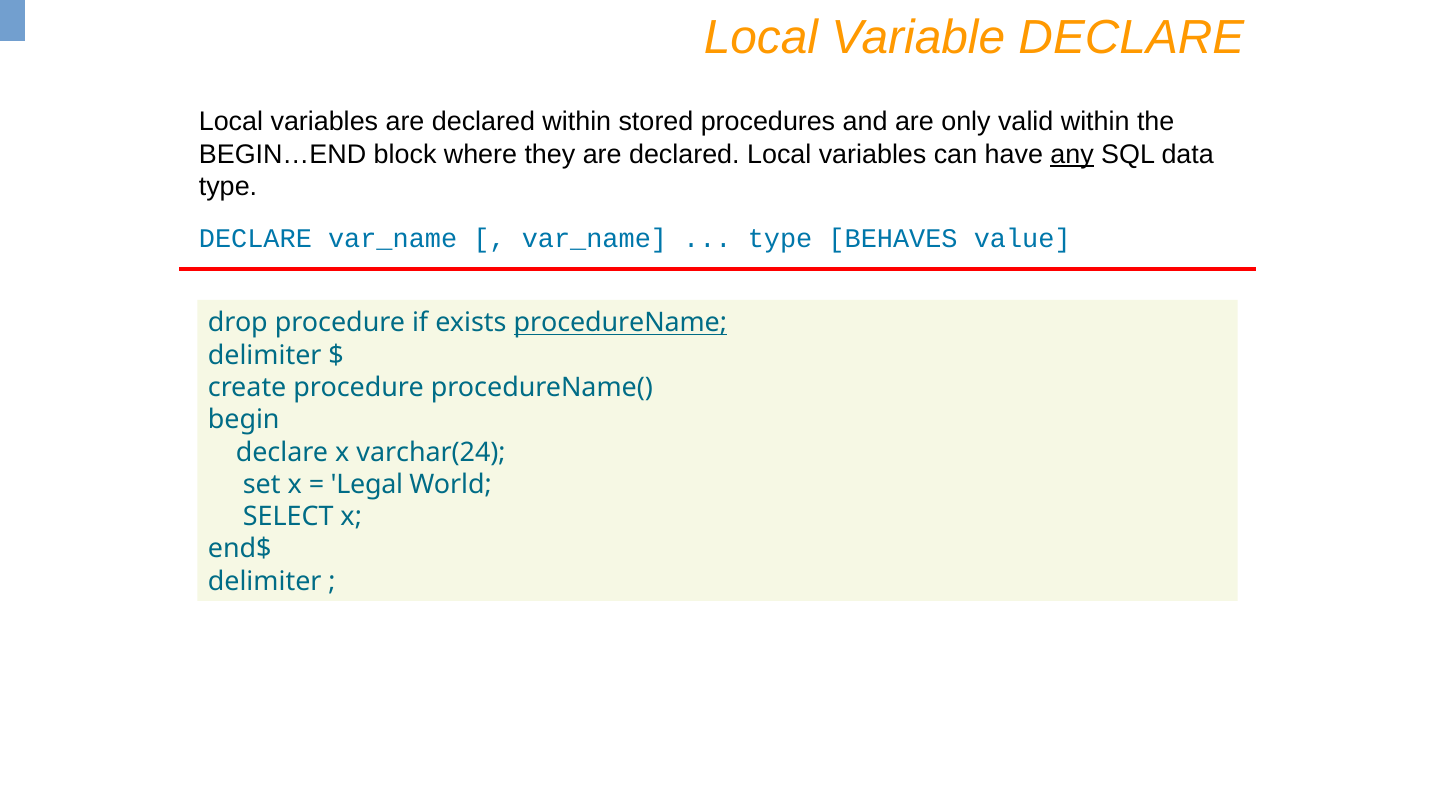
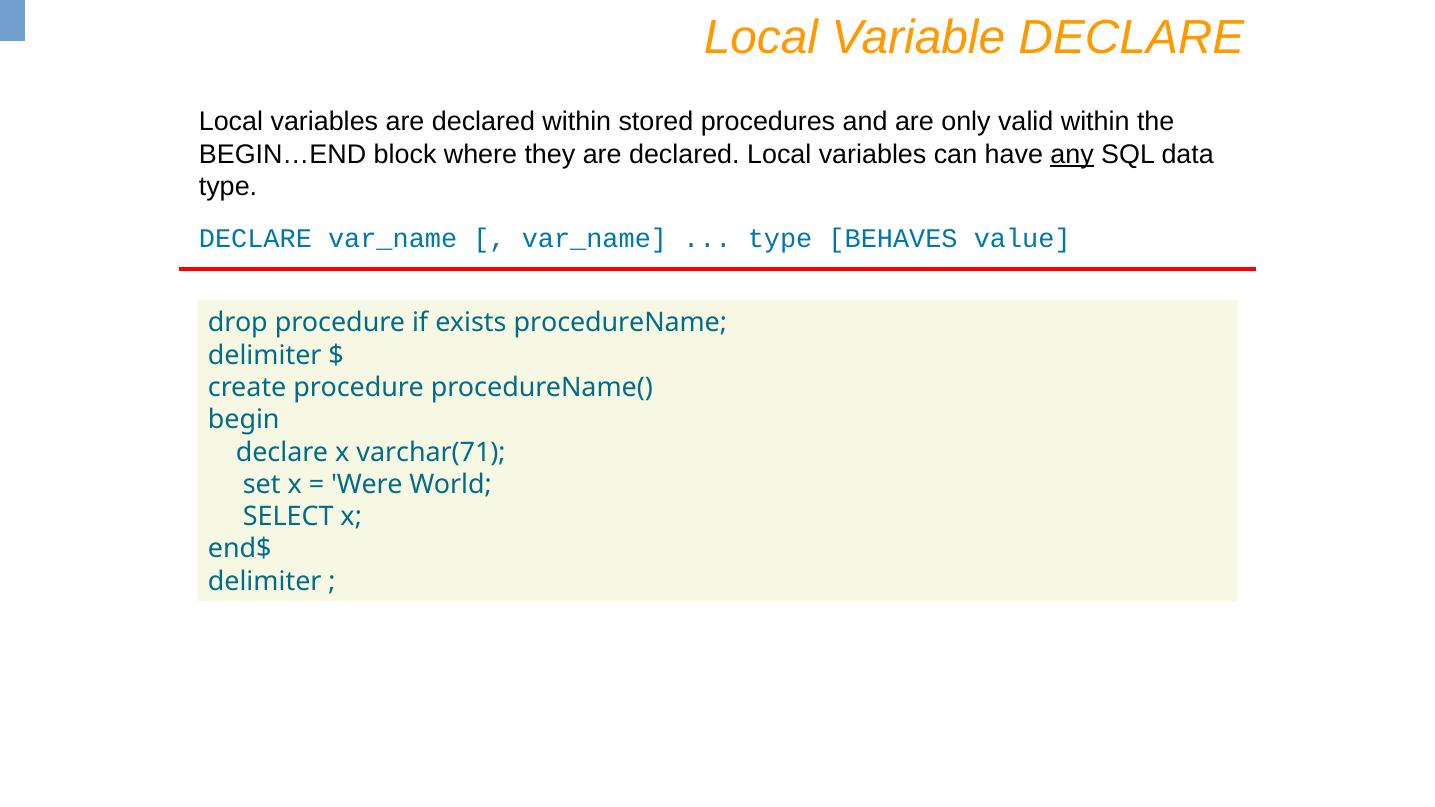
procedureName underline: present -> none (620, 323)
varchar(24: varchar(24 -> varchar(71 (431, 452)
Legal: Legal -> Were (367, 485)
